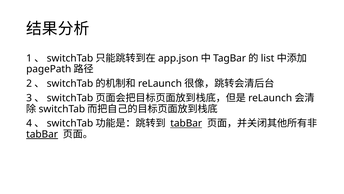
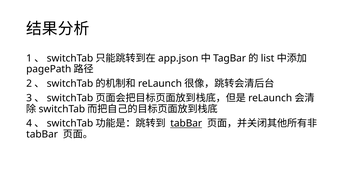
tabBar underline: present -> none (42, 134)
